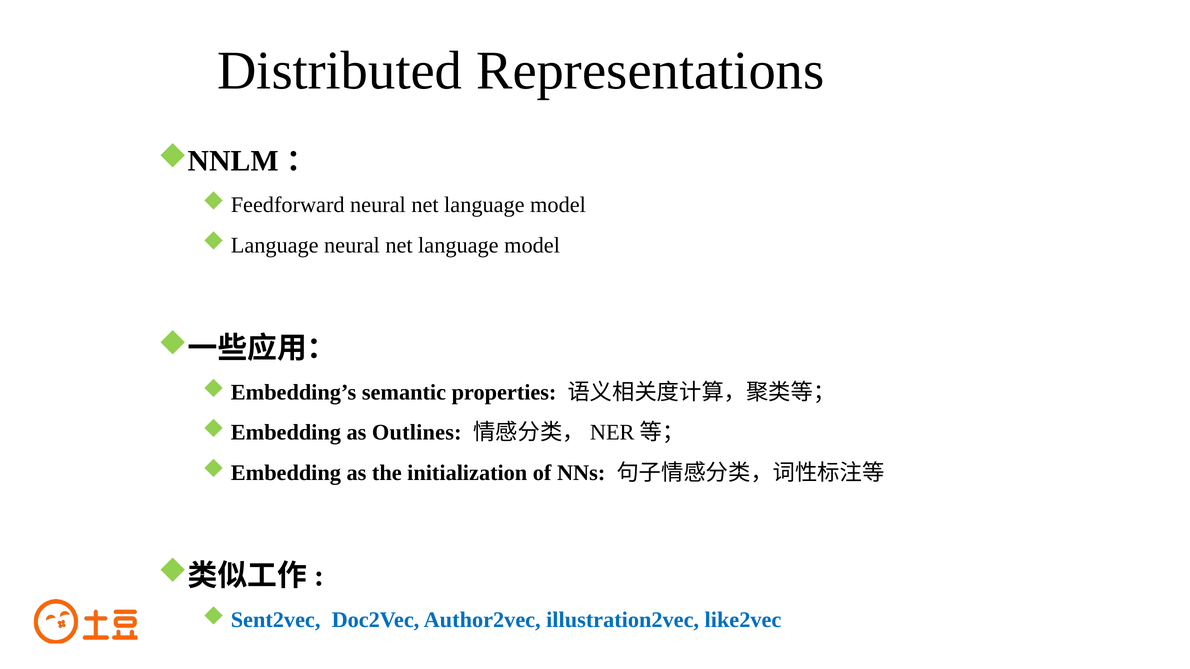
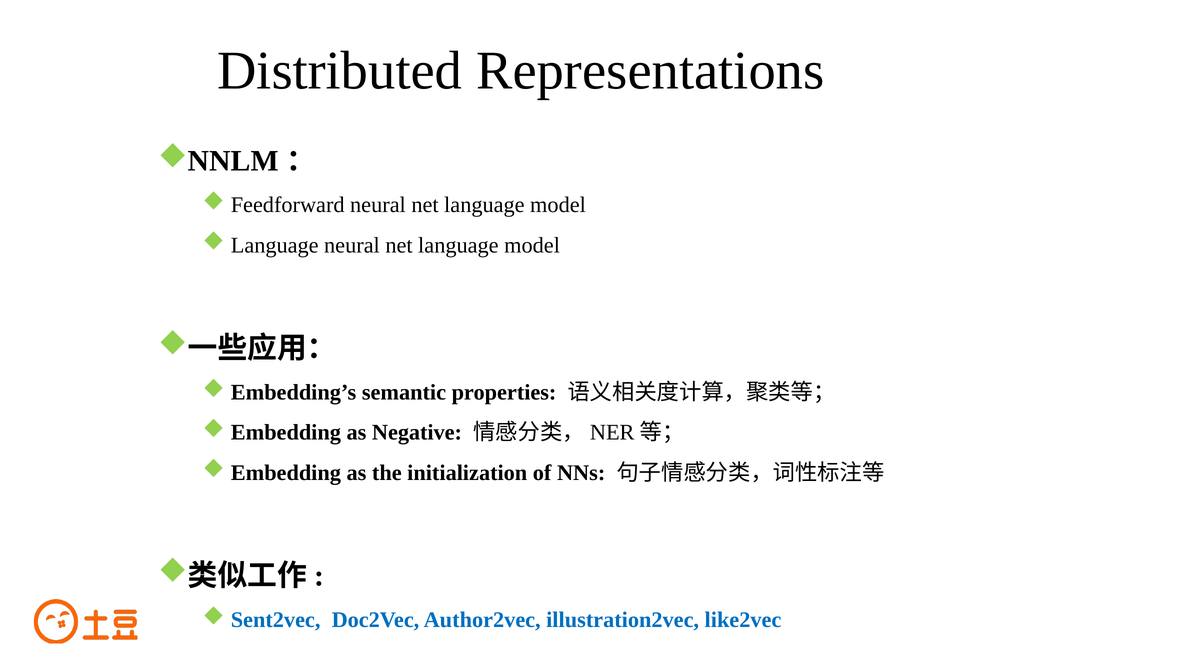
Outlines: Outlines -> Negative (417, 433)
